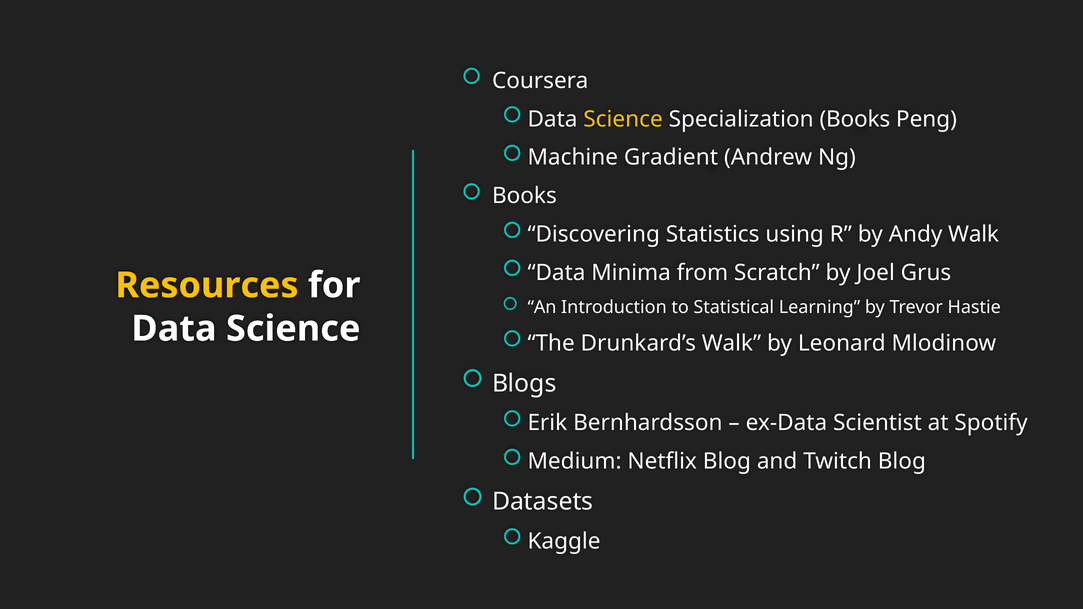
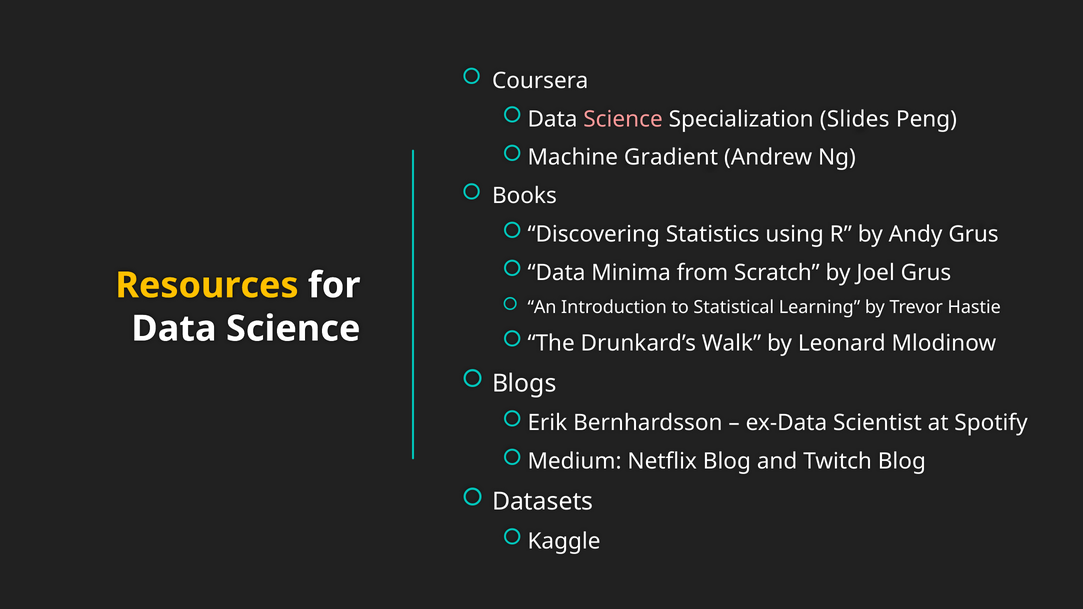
Science colour: yellow -> pink (623, 119)
Specialization Books: Books -> Slides (855, 119)
Andy Walk: Walk -> Grus (974, 234)
